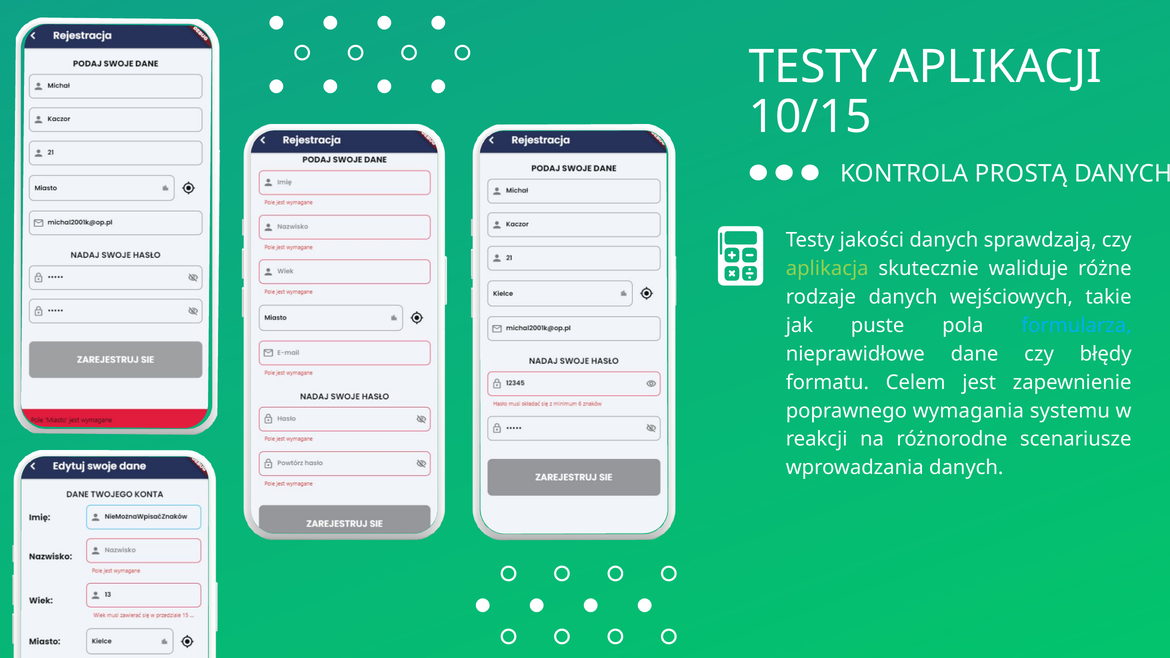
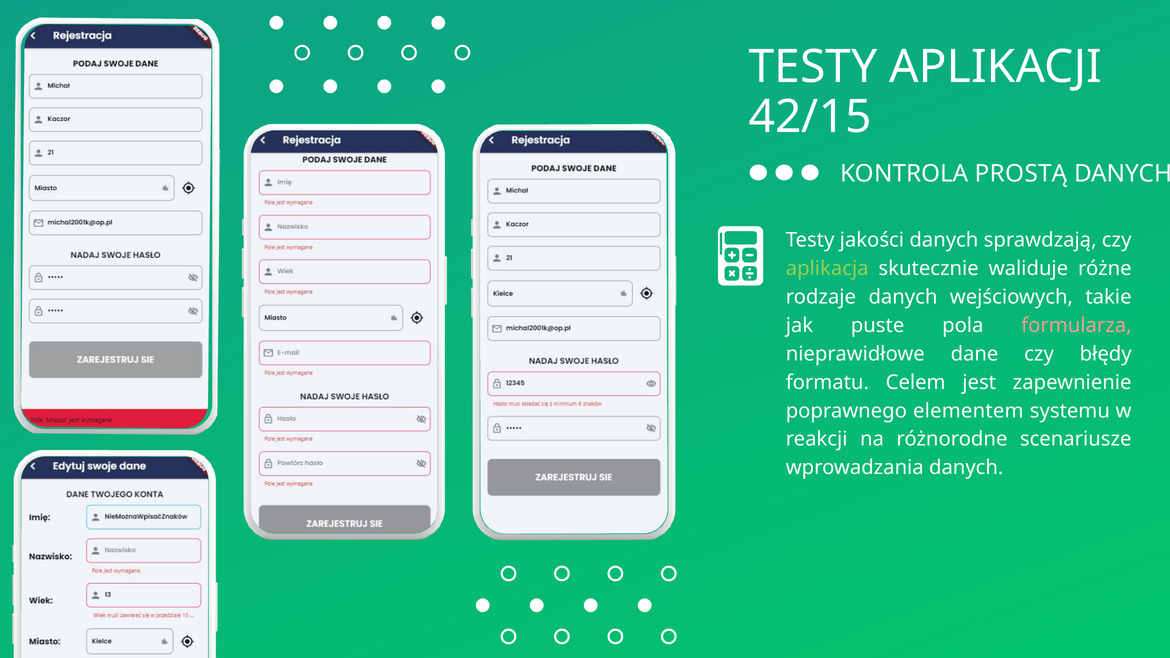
10/15: 10/15 -> 42/15 (810, 117)
formularza colour: light blue -> pink (1076, 326)
wymagania: wymagania -> elementem (968, 411)
